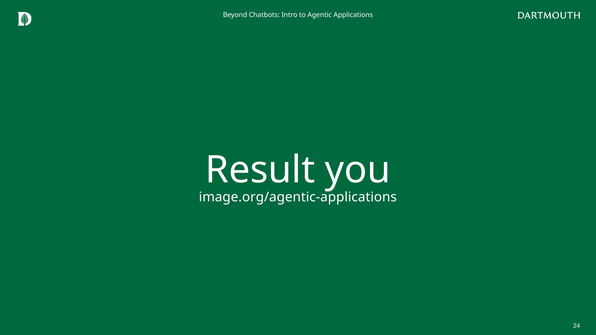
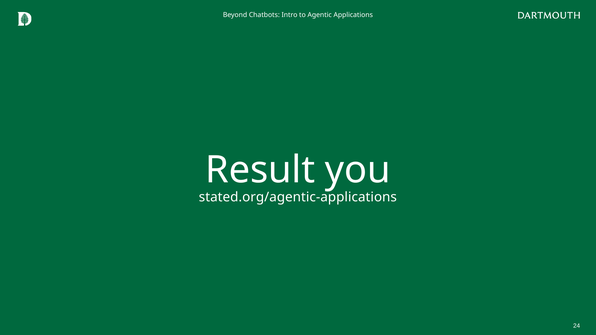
image.org/agentic-applications: image.org/agentic-applications -> stated.org/agentic-applications (298, 197)
